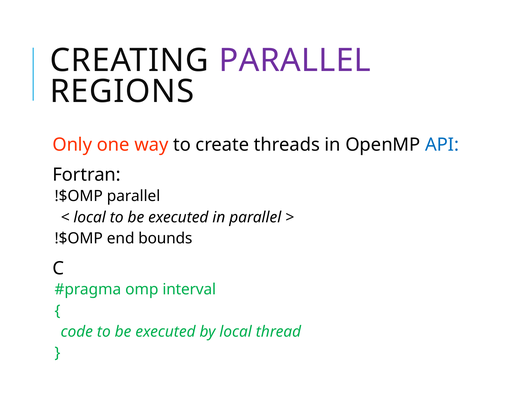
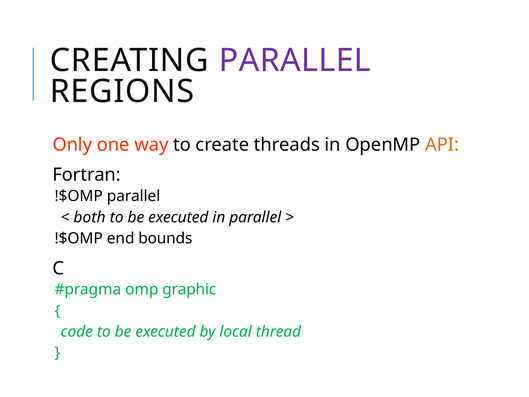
API colour: blue -> orange (442, 145)
local: local -> both (90, 217)
interval: interval -> graphic (189, 289)
